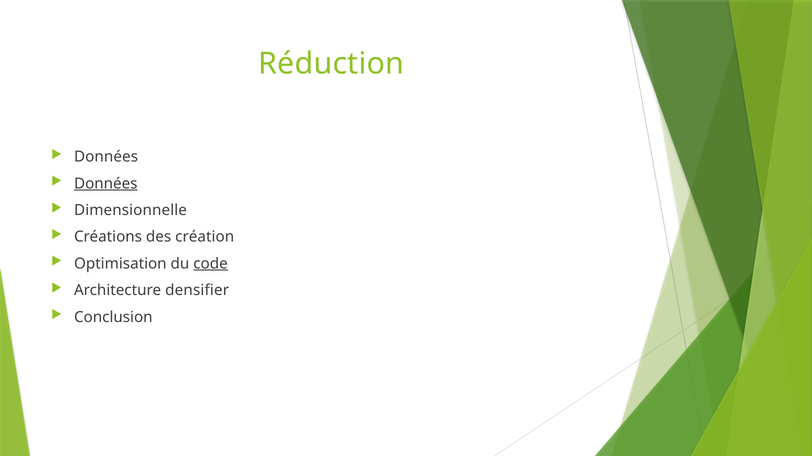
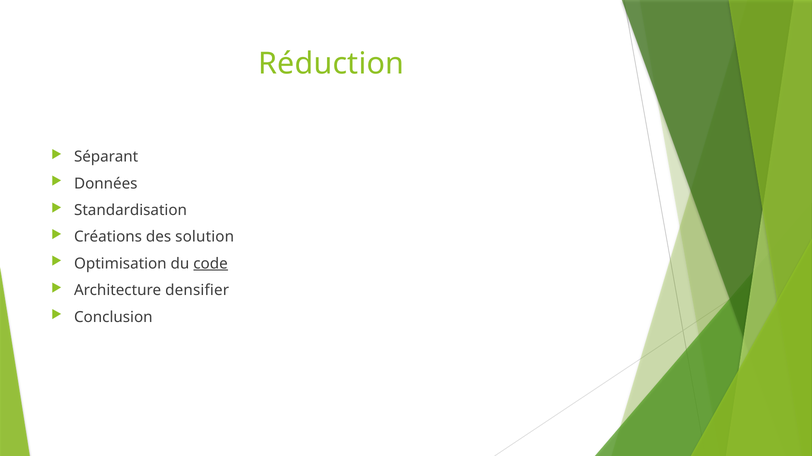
Données: Données -> Séparant (106, 157)
Données underline: present -> none (106, 184)
Dimensionnelle: Dimensionnelle -> Standardisation (131, 211)
création: création -> solution (205, 237)
